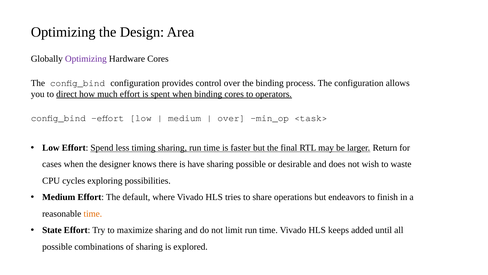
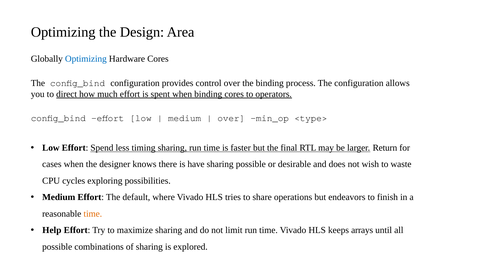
Optimizing colour: purple -> blue (86, 59)
<task>: <task> -> <type> (311, 118)
State: State -> Help (52, 230)
added: added -> arrays (362, 230)
